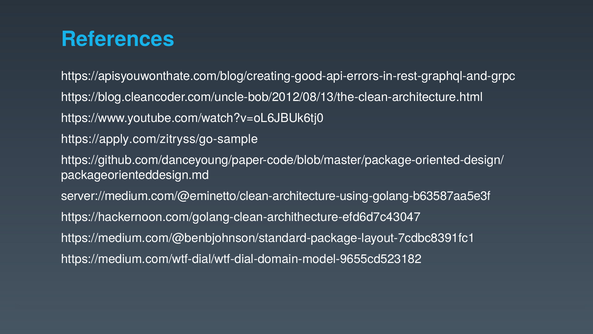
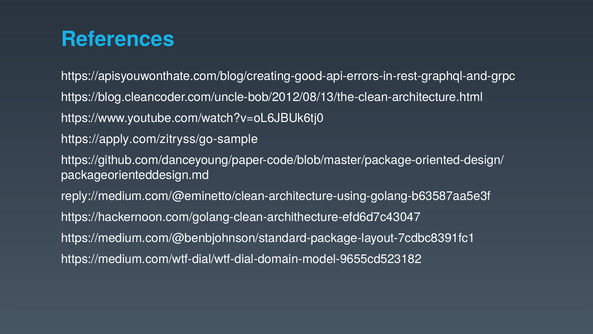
server://medium.com/@eminetto/clean-architecture-using-golang-b63587aa5e3f: server://medium.com/@eminetto/clean-architecture-using-golang-b63587aa5e3f -> reply://medium.com/@eminetto/clean-architecture-using-golang-b63587aa5e3f (276, 196)
